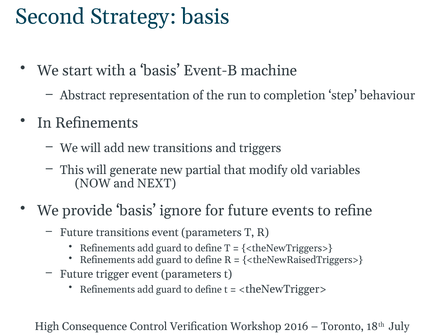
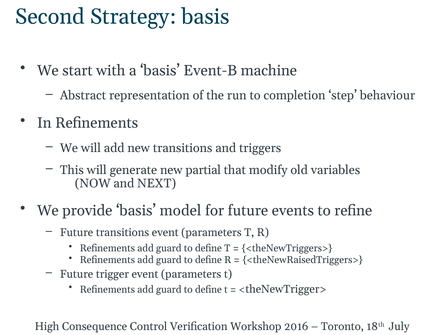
ignore: ignore -> model (180, 211)
